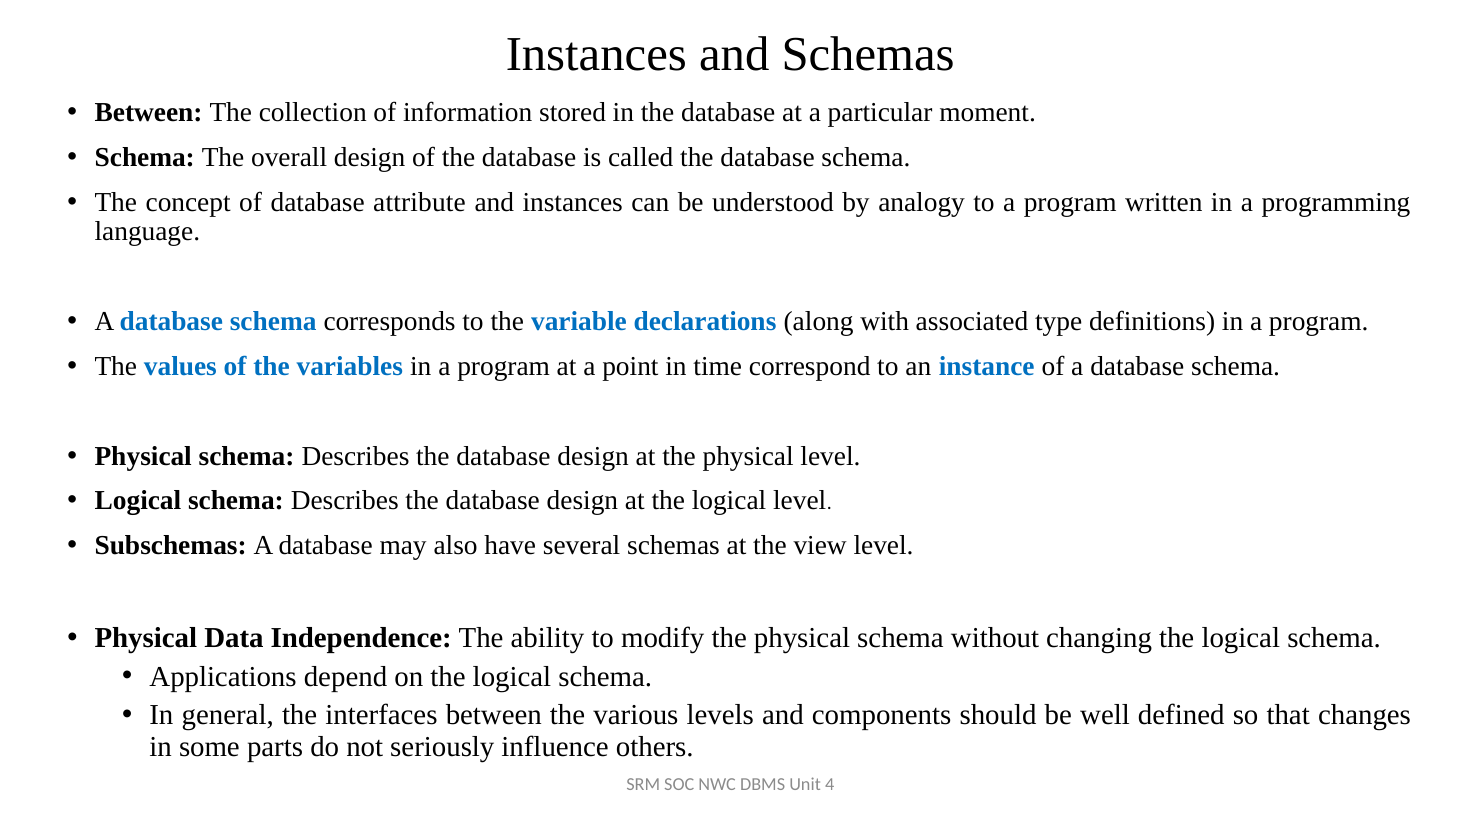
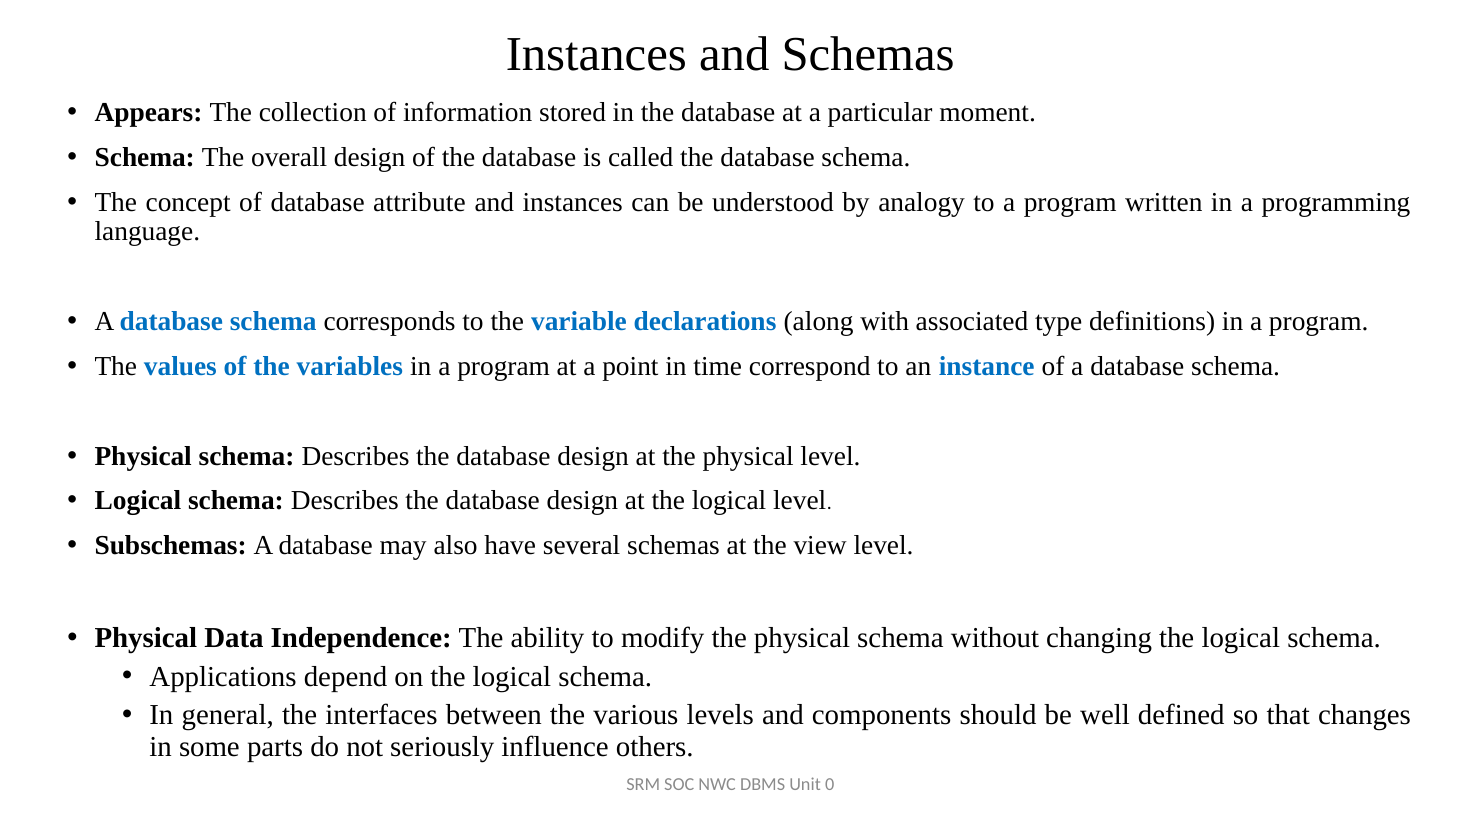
Between: Between -> Appears (149, 113)
4: 4 -> 0 (830, 785)
